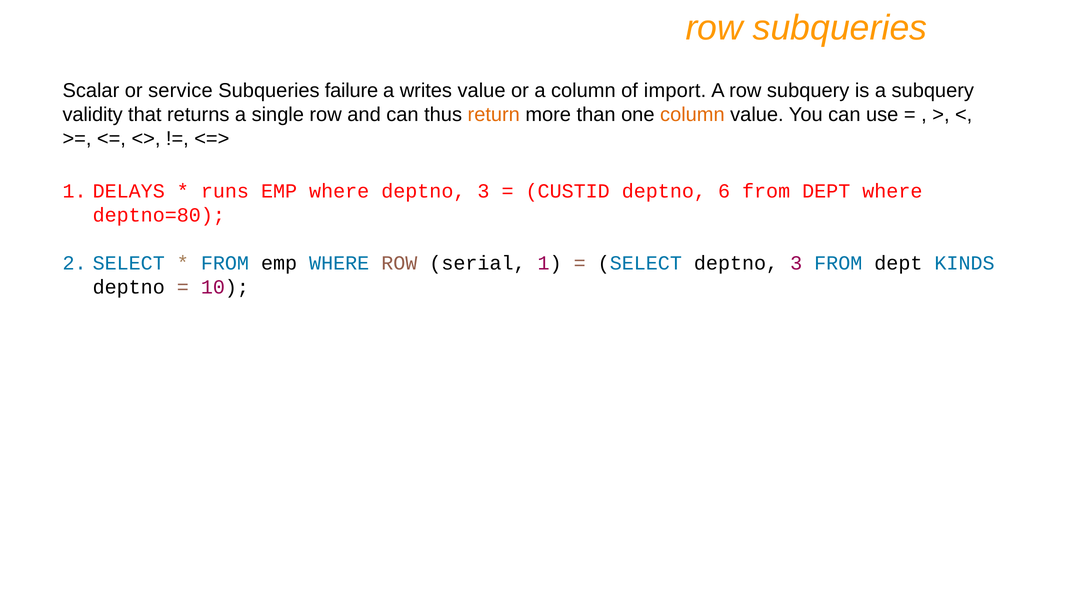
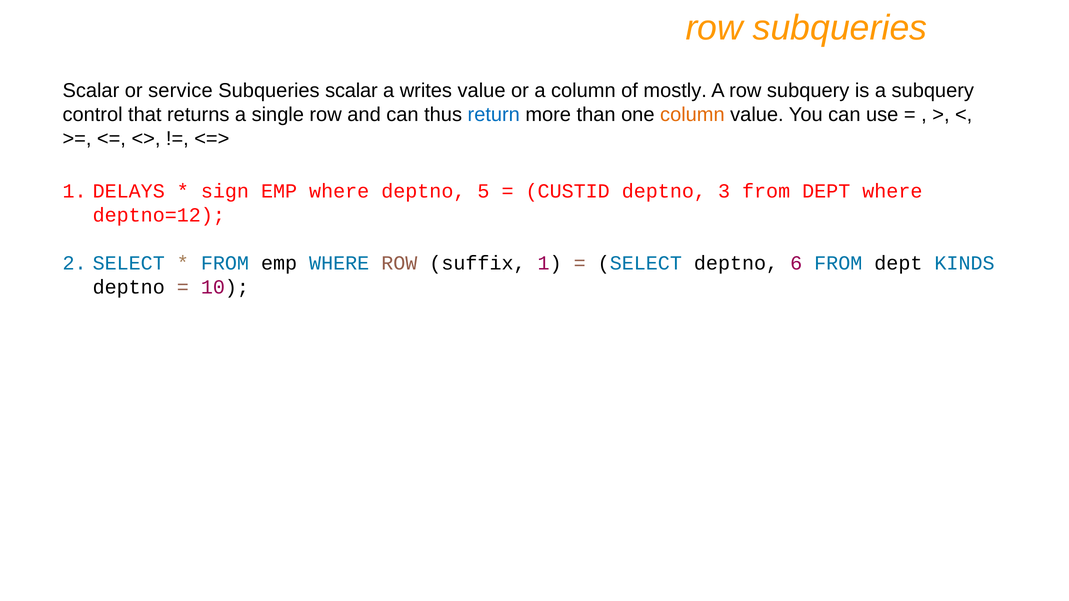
failure: failure -> scalar (351, 91)
import: import -> mostly (675, 91)
validity: validity -> control (93, 115)
return colour: orange -> blue (494, 115)
runs: runs -> sign (225, 191)
where deptno 3: 3 -> 5 (483, 191)
6: 6 -> 3 (724, 191)
deptno=80: deptno=80 -> deptno=12 (159, 215)
serial: serial -> suffix (477, 263)
SELECT deptno 3: 3 -> 6 (796, 263)
